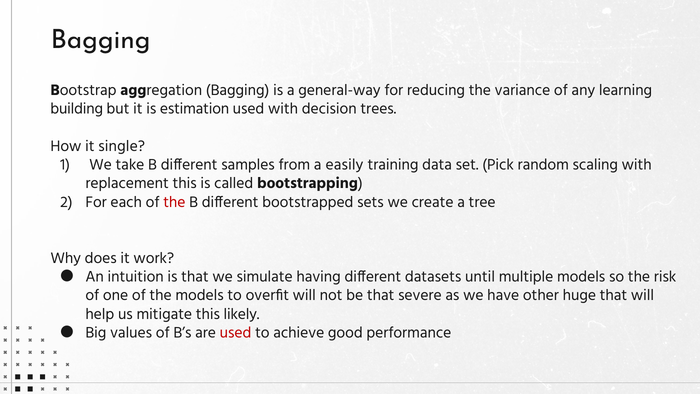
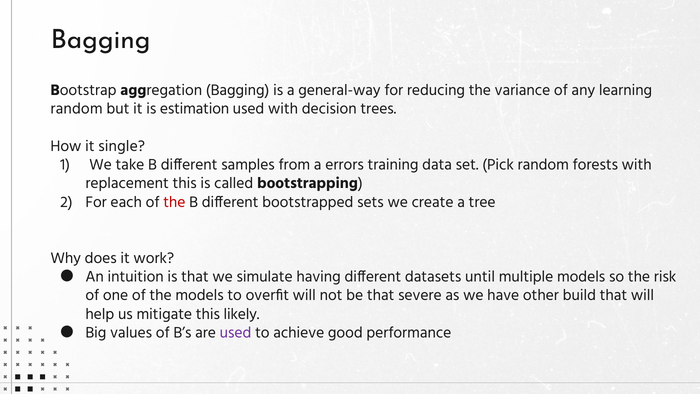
building: building -> random (77, 109)
easily: easily -> errors (345, 165)
scaling: scaling -> forests (595, 165)
huge: huge -> build (579, 295)
used colour: red -> purple (236, 332)
